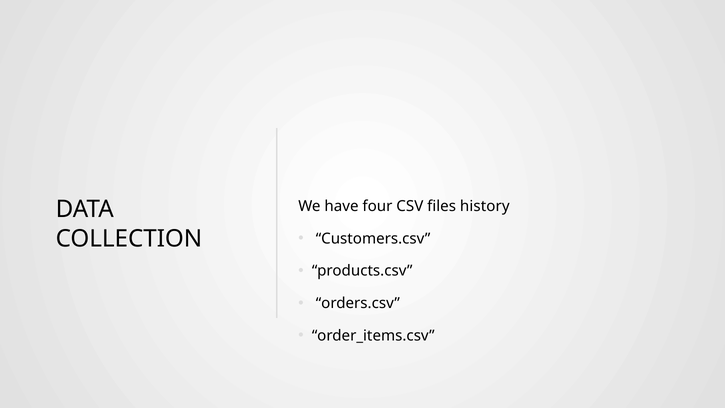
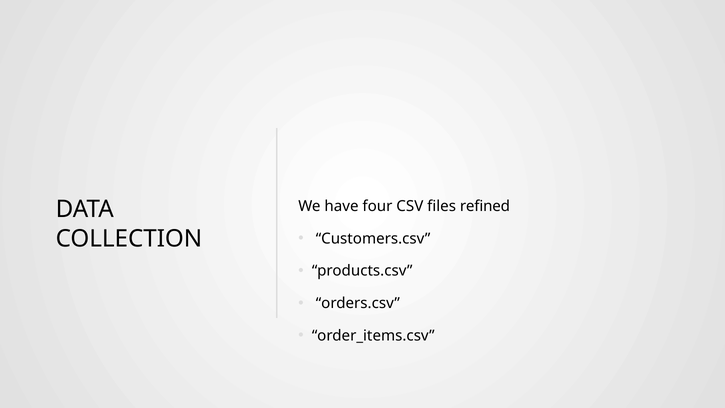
history: history -> refined (485, 206)
